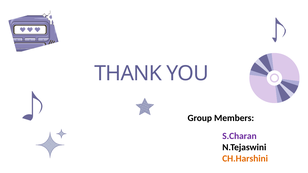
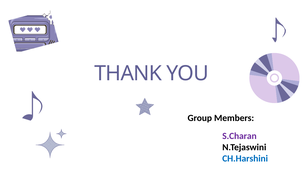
CH.Harshini colour: orange -> blue (245, 159)
